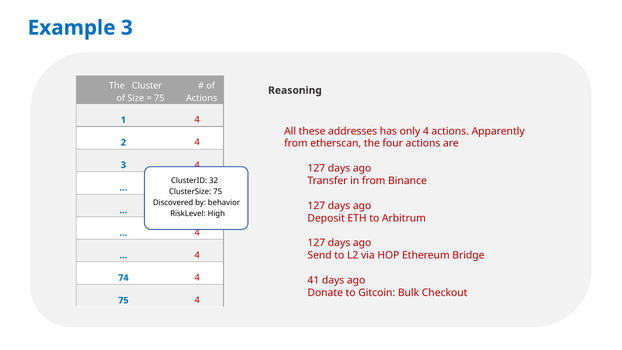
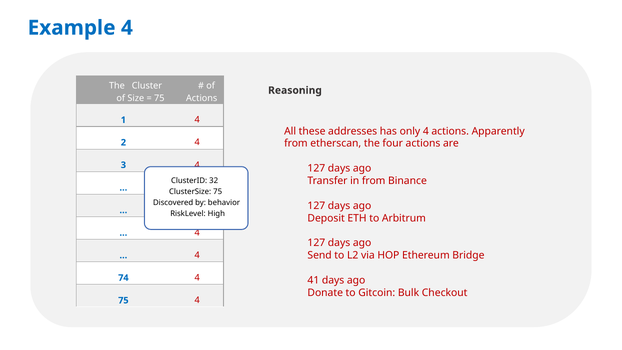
Example 3: 3 -> 4 (127, 28)
